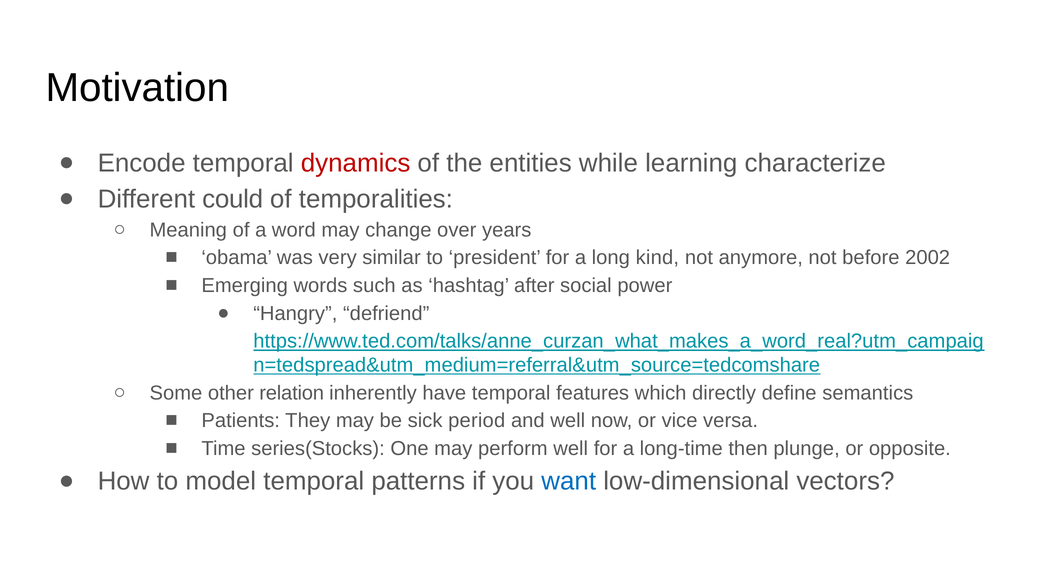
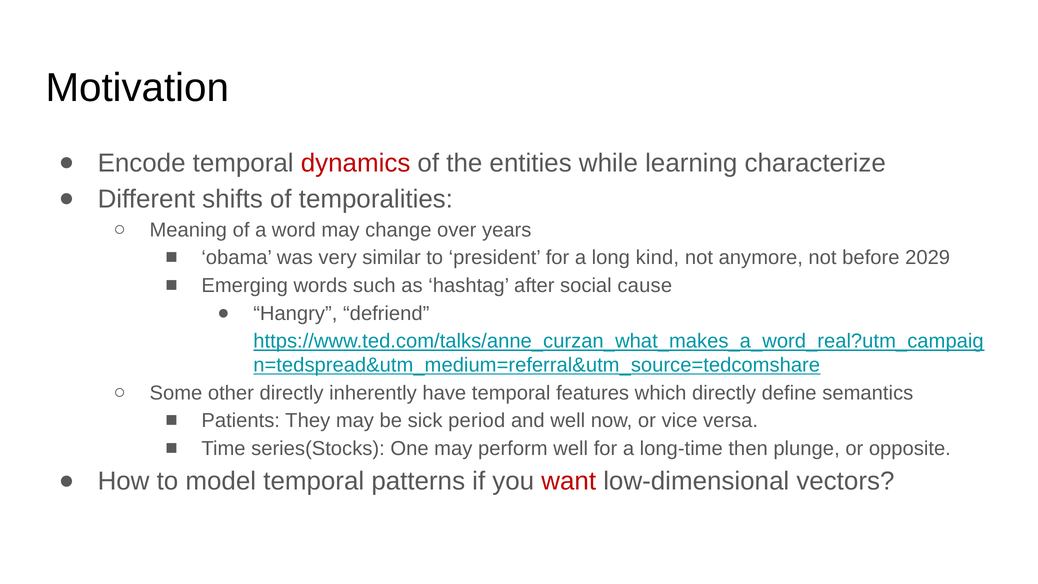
could: could -> shifts (233, 199)
2002: 2002 -> 2029 (928, 258)
power: power -> cause (645, 286)
other relation: relation -> directly (292, 393)
want colour: blue -> red (569, 481)
